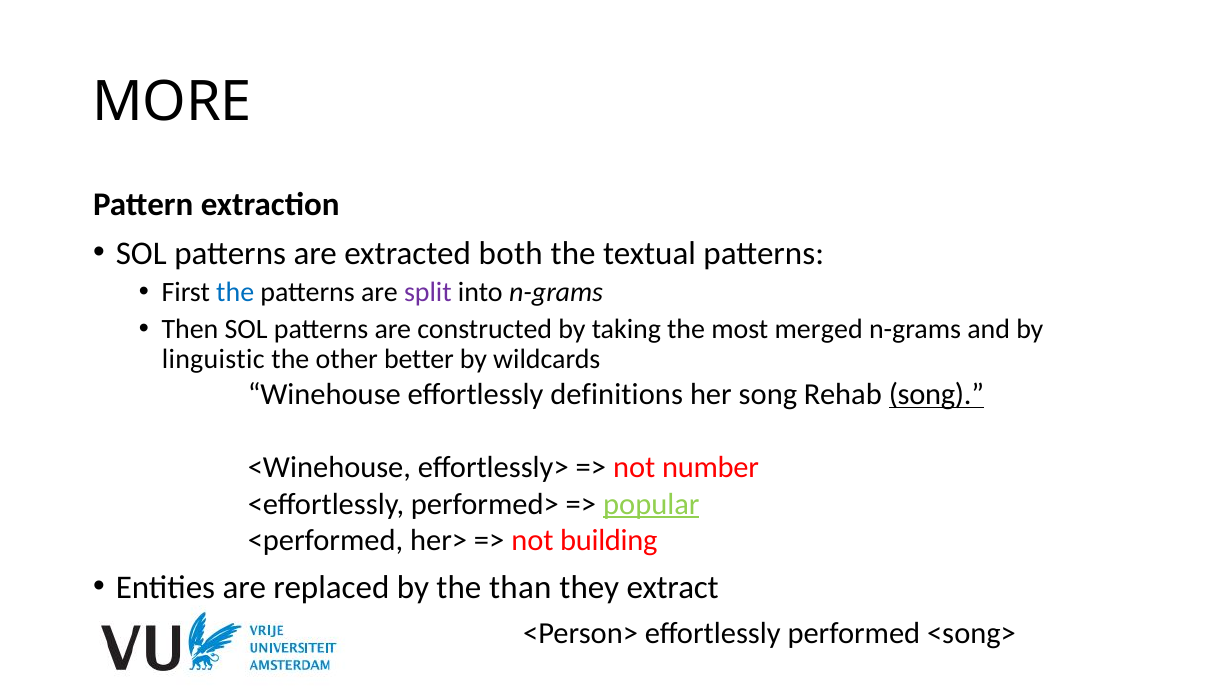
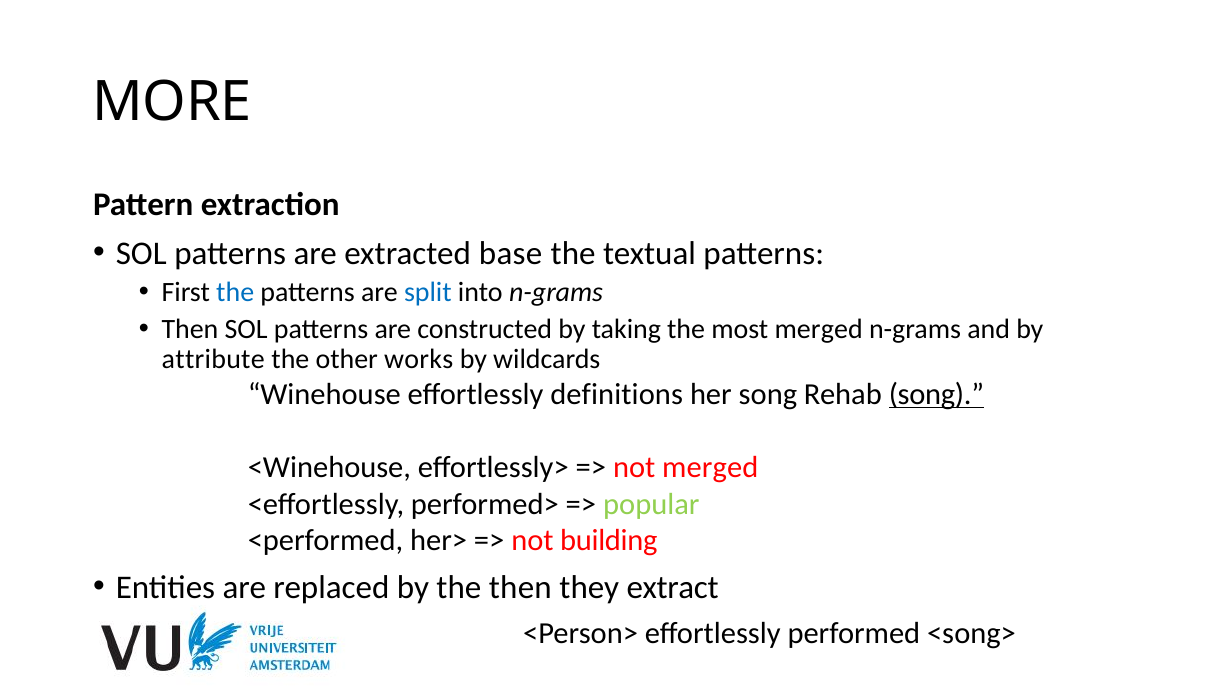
both: both -> base (511, 253)
split colour: purple -> blue (428, 293)
linguistic: linguistic -> attribute (213, 359)
better: better -> works (419, 359)
not number: number -> merged (710, 468)
popular underline: present -> none (651, 504)
the than: than -> then (520, 587)
